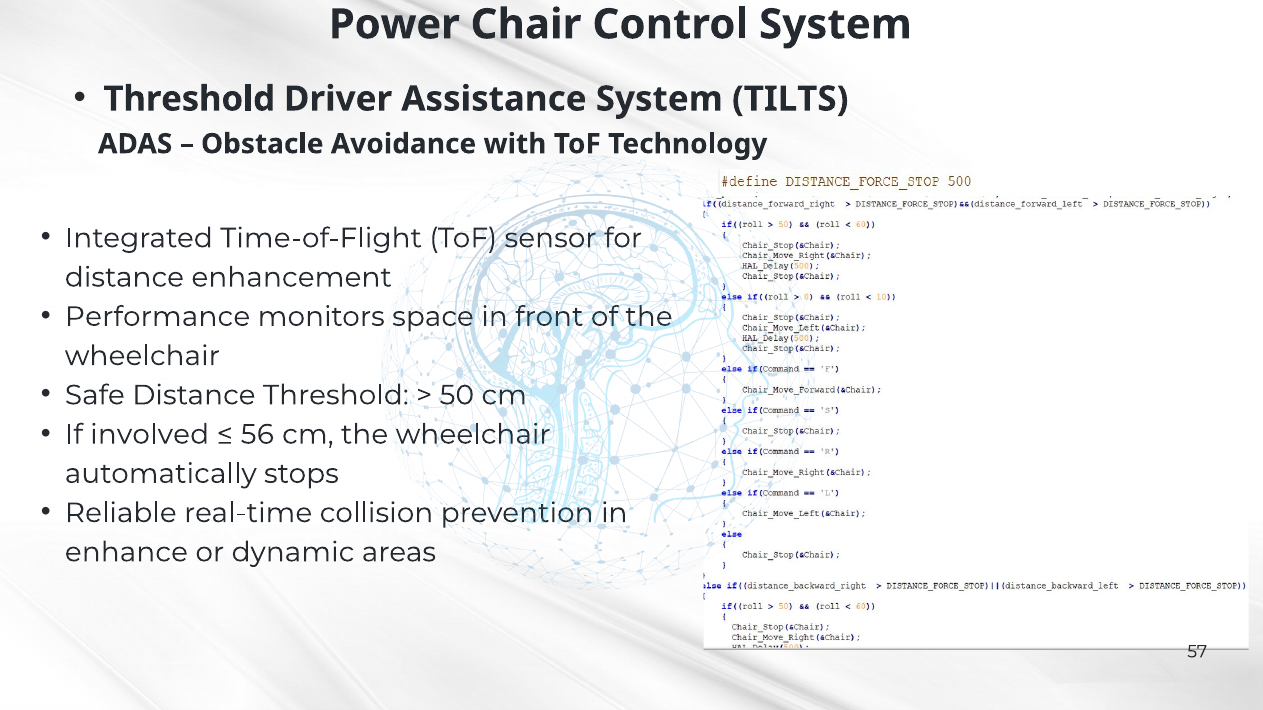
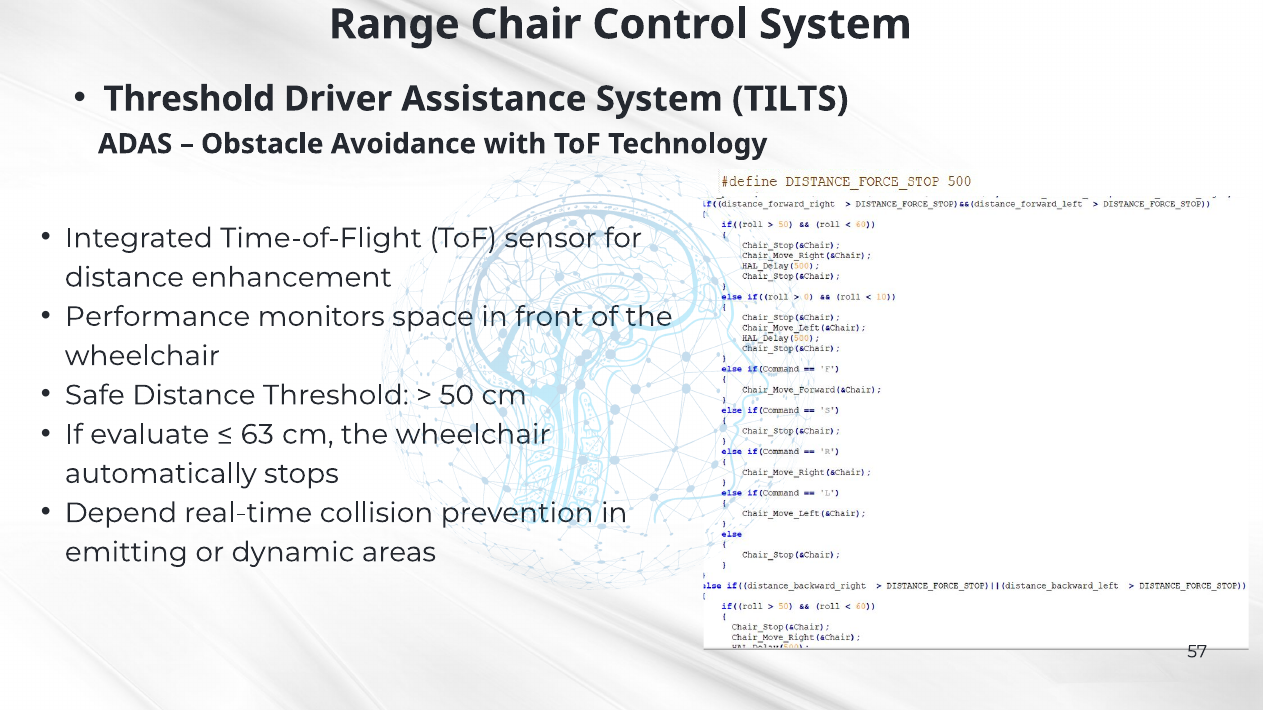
Power: Power -> Range (394, 25)
involved: involved -> evaluate (150, 435)
56: 56 -> 63 (257, 435)
Reliable: Reliable -> Depend (121, 513)
enhance: enhance -> emitting (126, 553)
